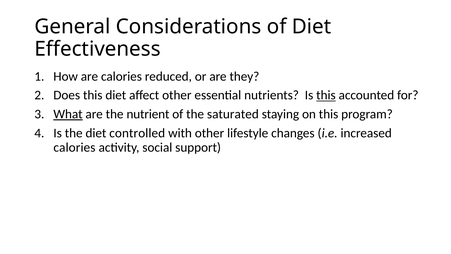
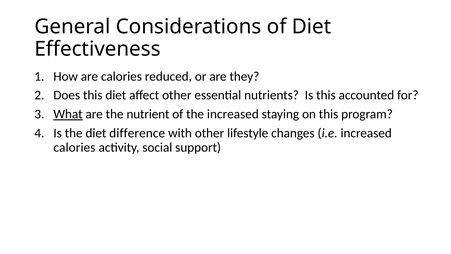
this underline: present -> none (326, 95)
the saturated: saturated -> increased (233, 114)
controlled: controlled -> difference (137, 133)
